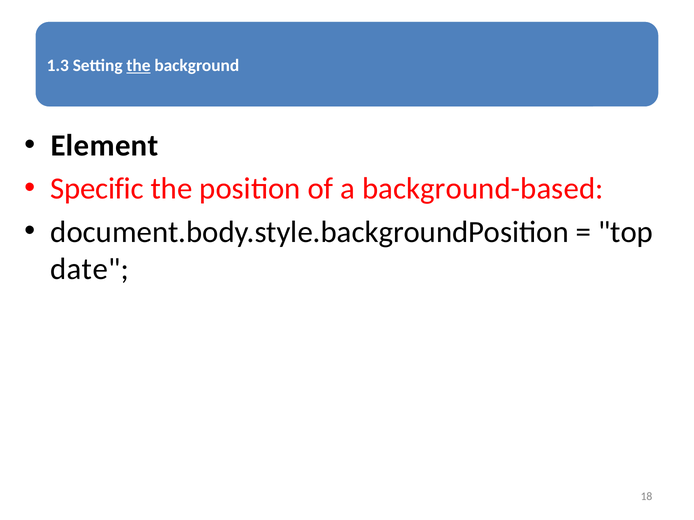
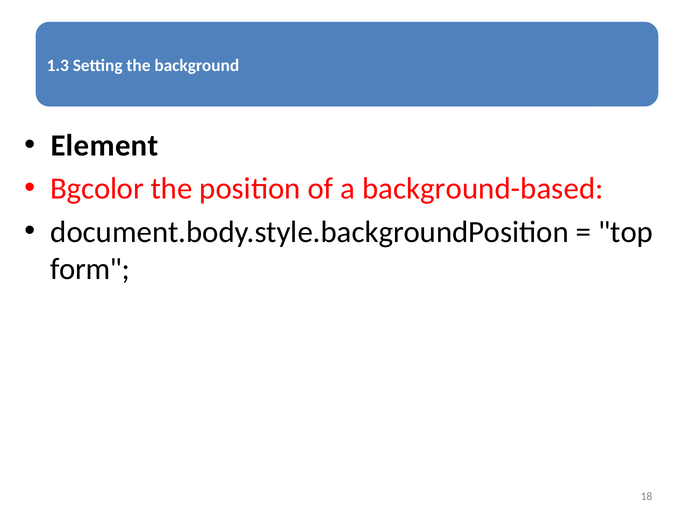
the underline: present -> none (138, 65)
Specific: Specific -> Bgcolor (97, 189)
date: date -> form (90, 269)
